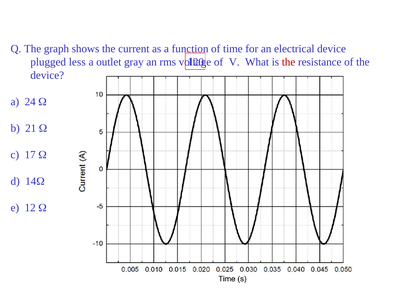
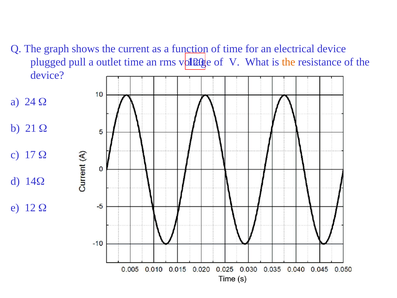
less: less -> pull (77, 62)
outlet gray: gray -> time (134, 62)
the colour: red -> orange (289, 62)
